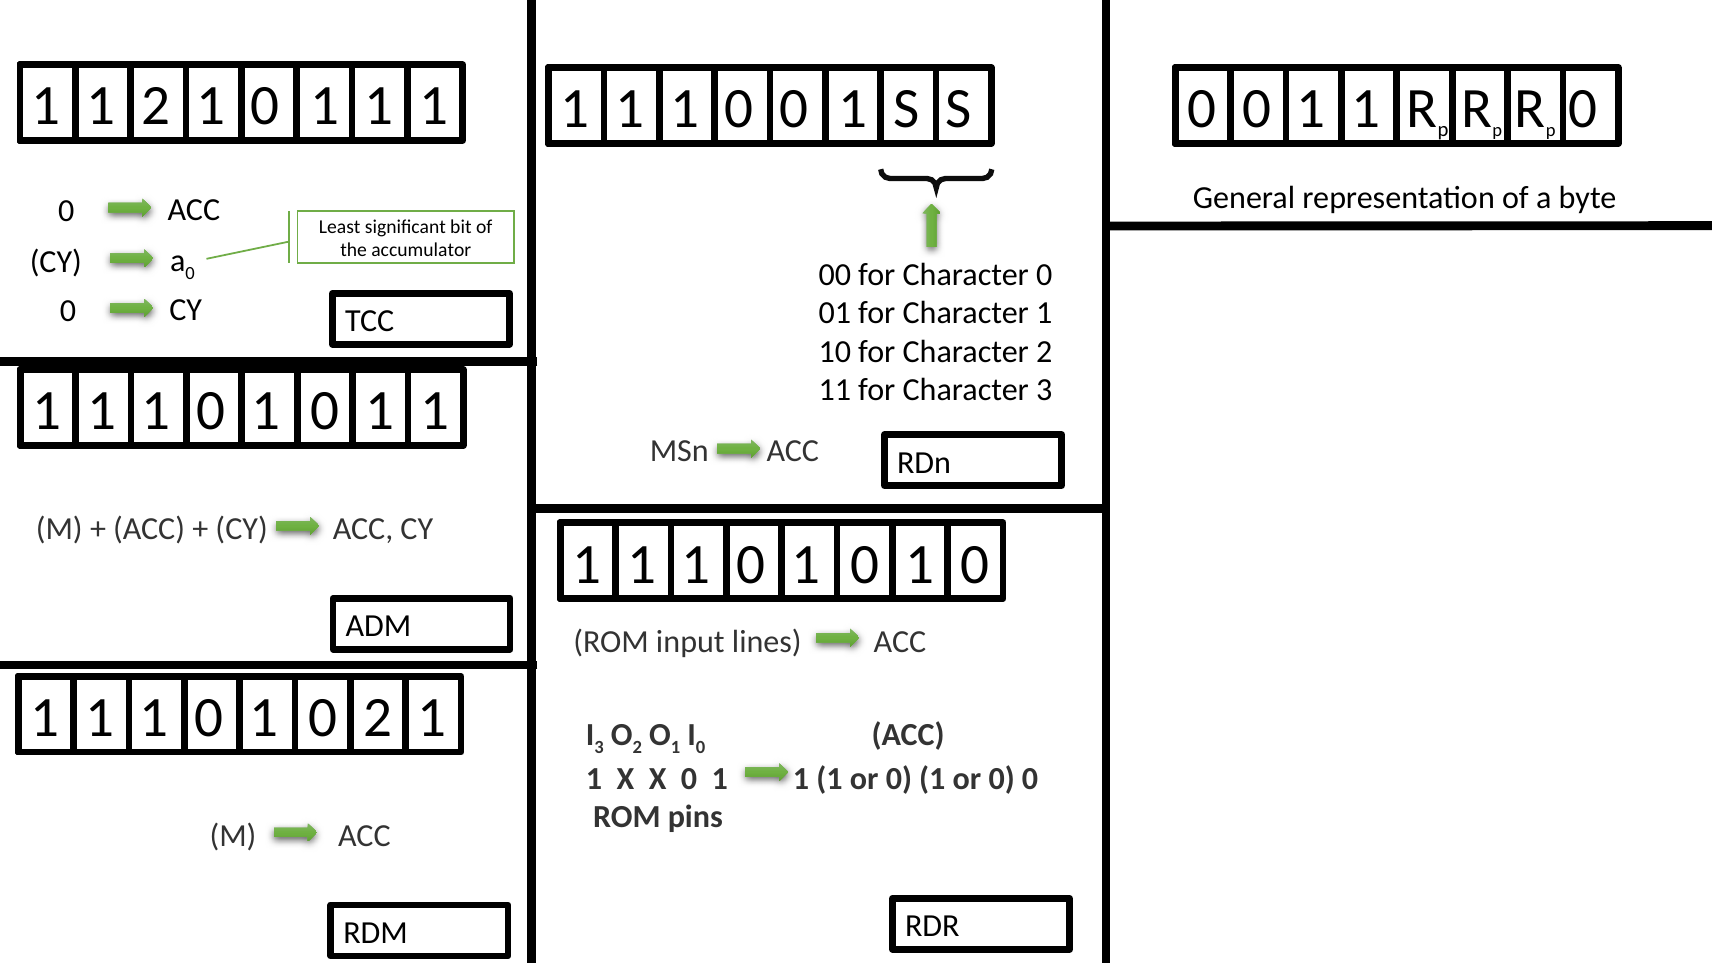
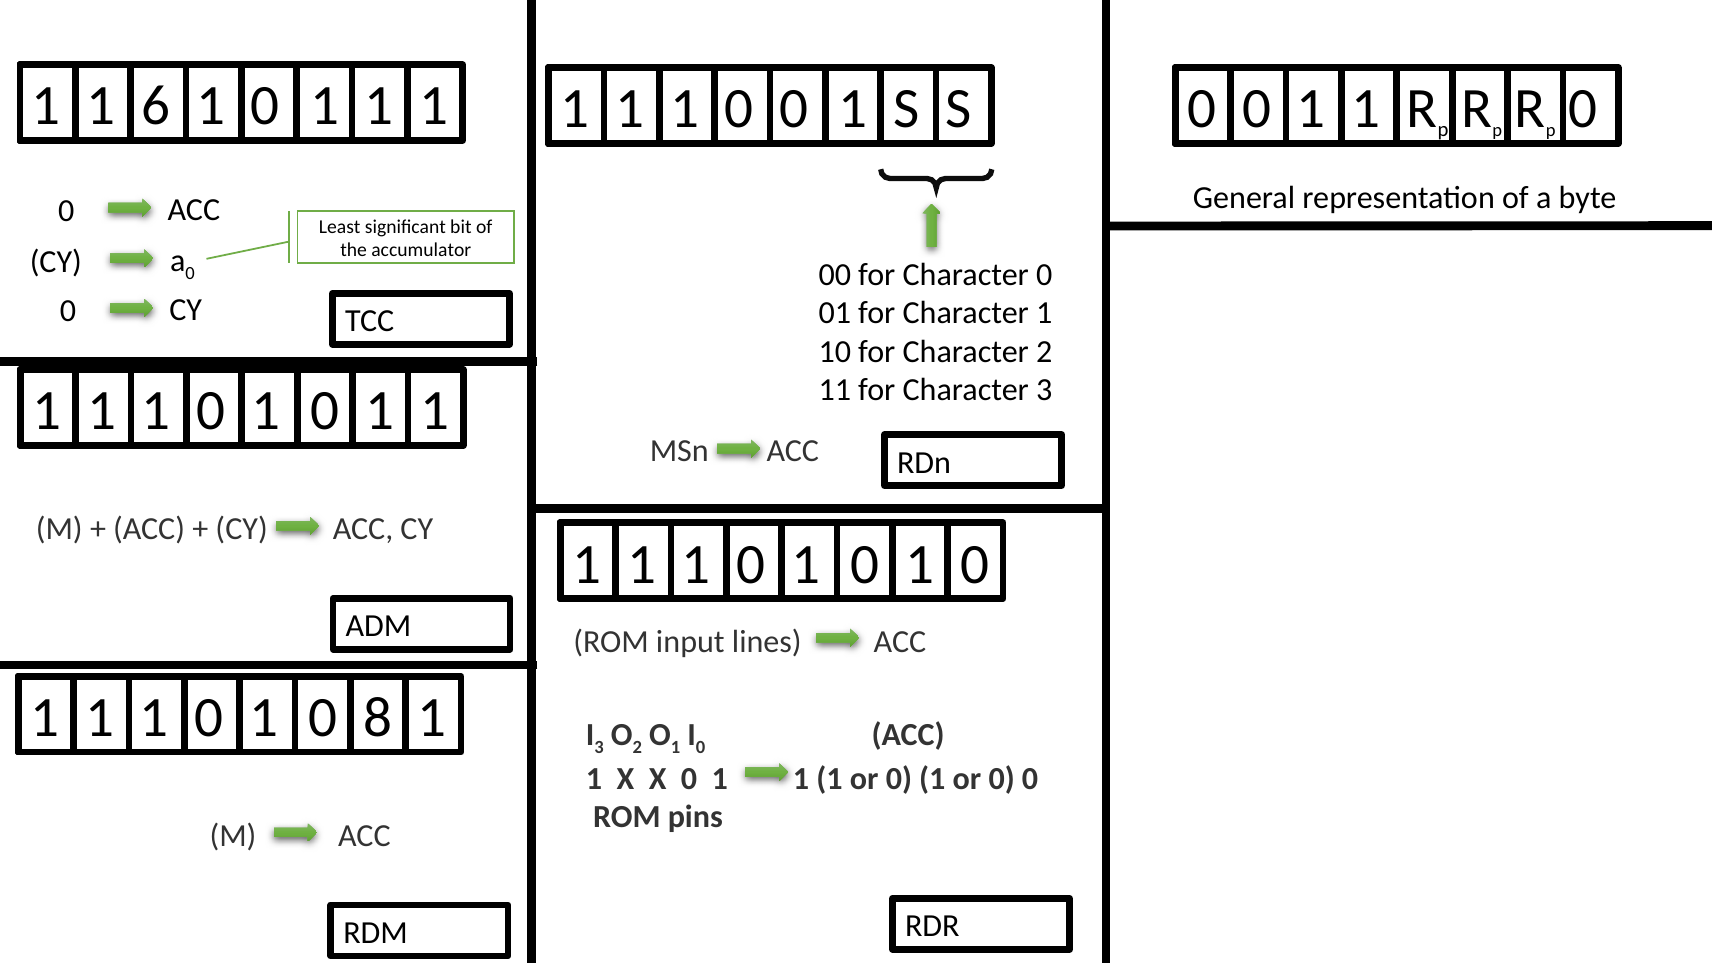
1 2: 2 -> 6 (156, 106)
0 2: 2 -> 8 (378, 718)
